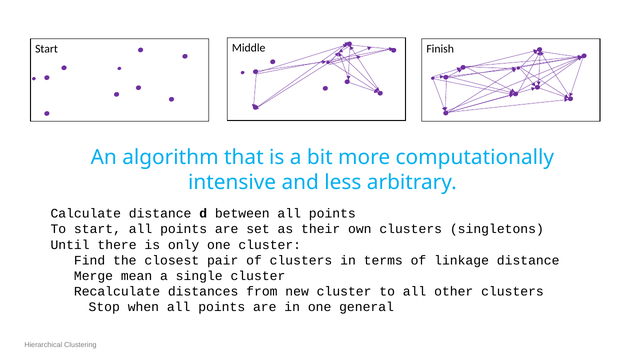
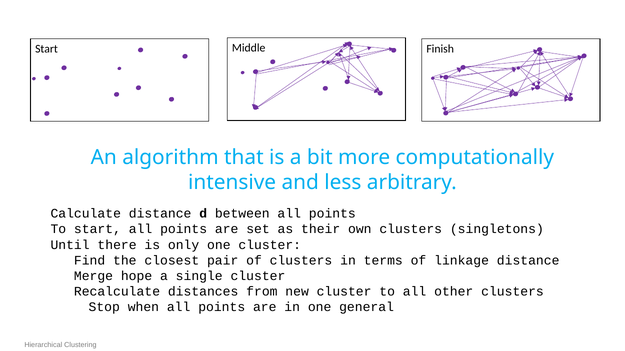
mean: mean -> hope (137, 276)
